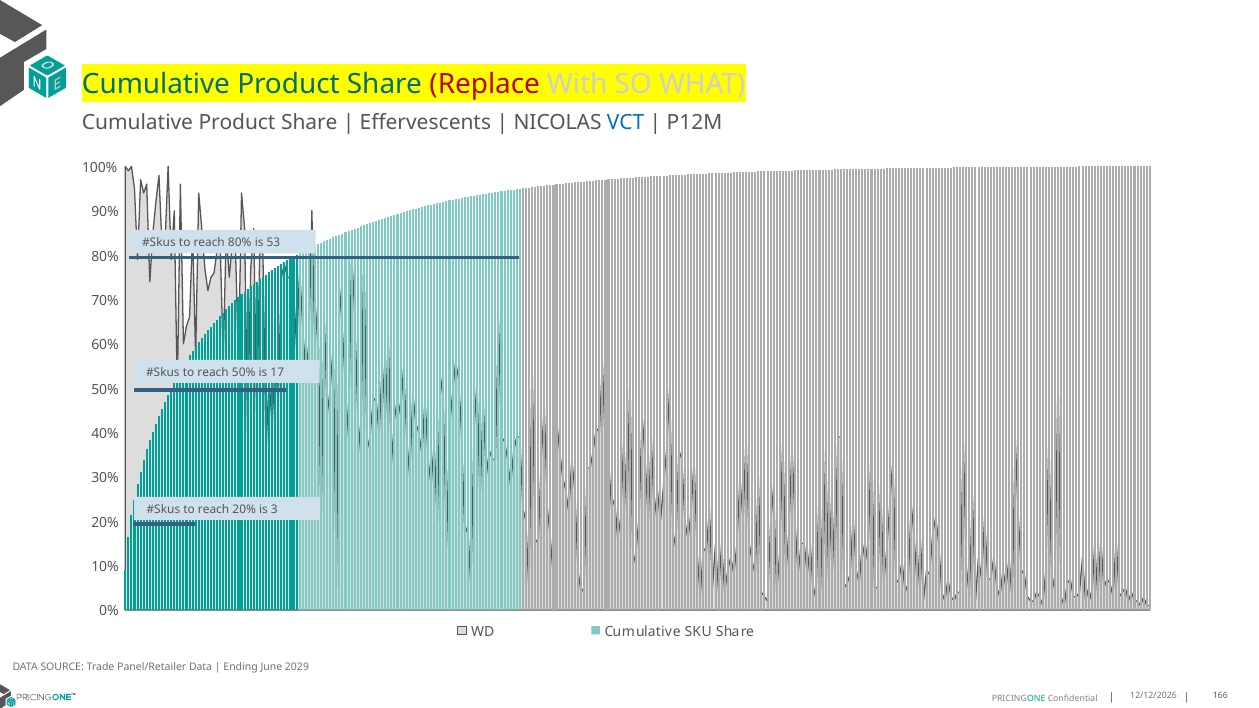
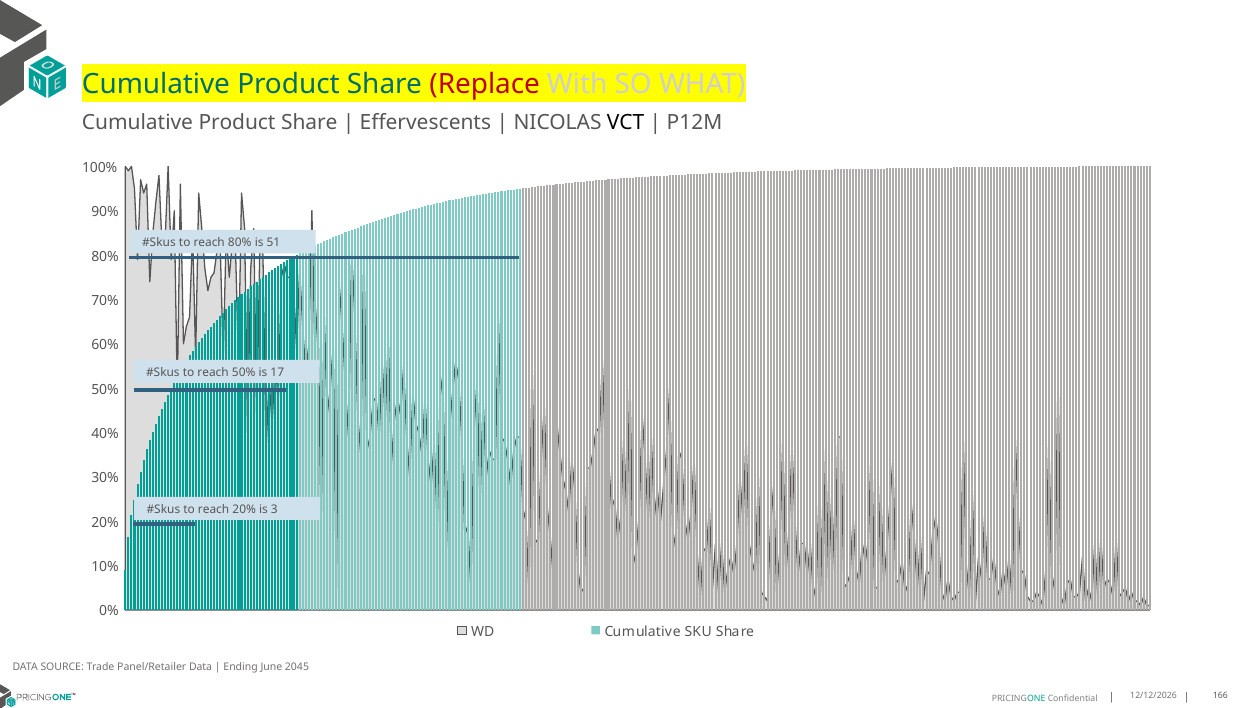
VCT colour: blue -> black (626, 123)
53: 53 -> 51 (273, 243)
2029: 2029 -> 2045 (297, 667)
